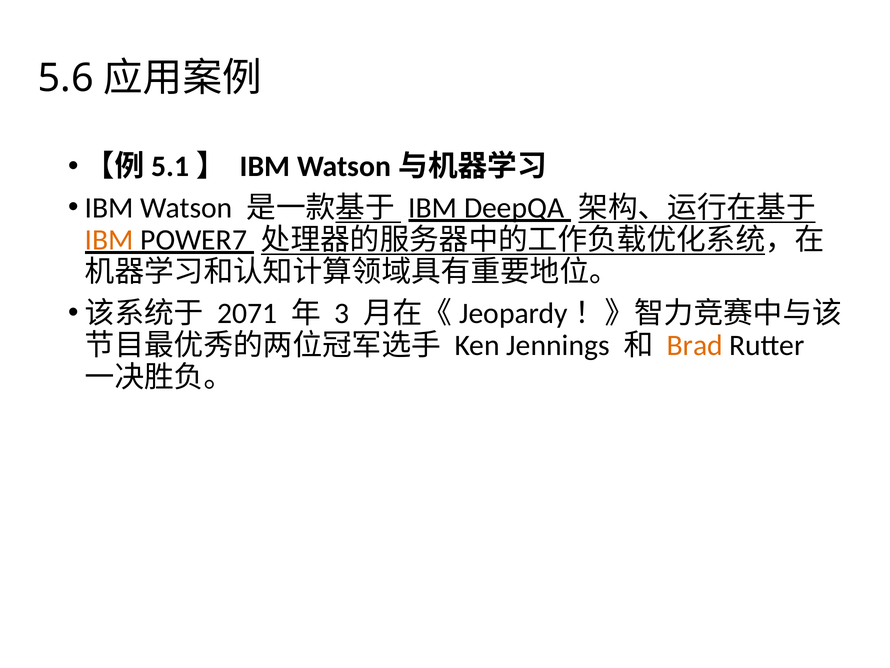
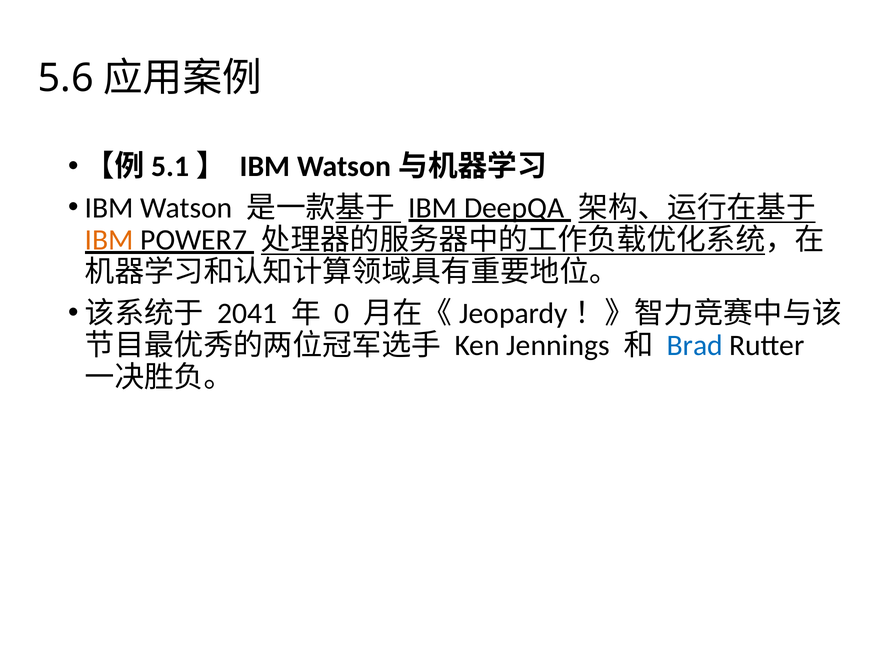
2071: 2071 -> 2041 (247, 313)
3: 3 -> 0 (342, 313)
Brad colour: orange -> blue (695, 345)
